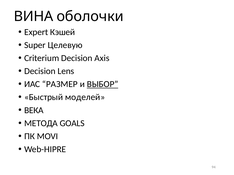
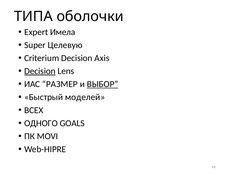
ВИНА: ВИНА -> ТИПА (33, 16)
Кэшей: Кэшей -> Имела (63, 32)
Decision underline: none -> present (40, 71)
ВЕКА: ВЕКА -> ВСЕХ (34, 110)
МЕТОДА: МЕТОДА -> ОДНОГО (41, 124)
